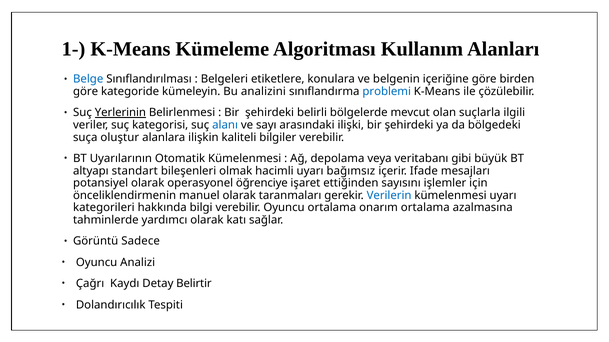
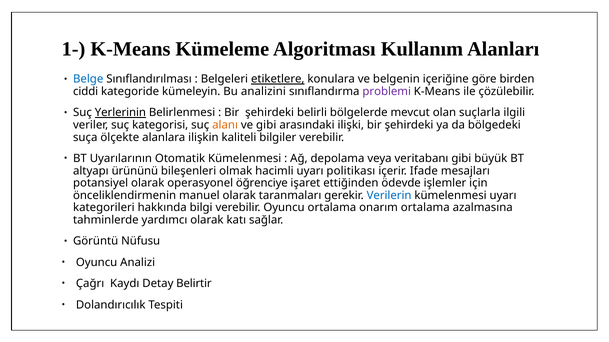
etiketlere underline: none -> present (278, 79)
göre: göre -> ciddi (86, 92)
problemi colour: blue -> purple (387, 92)
alanı colour: blue -> orange (225, 125)
ve sayı: sayı -> gibi (266, 125)
oluştur: oluştur -> ölçekte (120, 137)
standart: standart -> ürününü (135, 171)
bağımsız: bağımsız -> politikası (351, 171)
sayısını: sayısını -> ödevde (401, 183)
Sadece: Sadece -> Nüfusu (141, 242)
